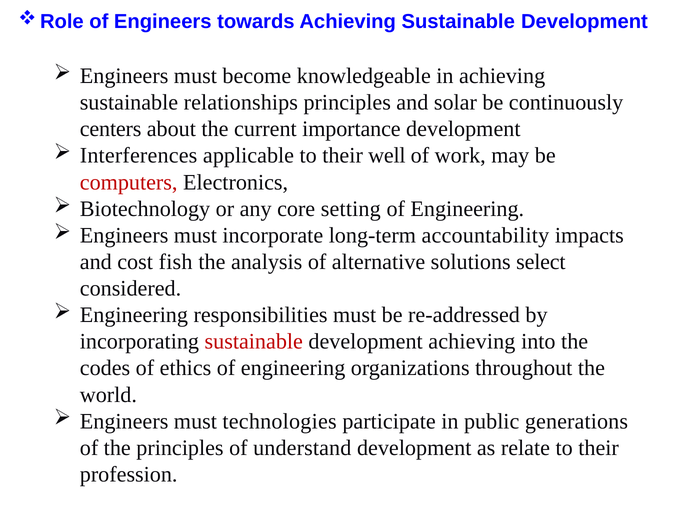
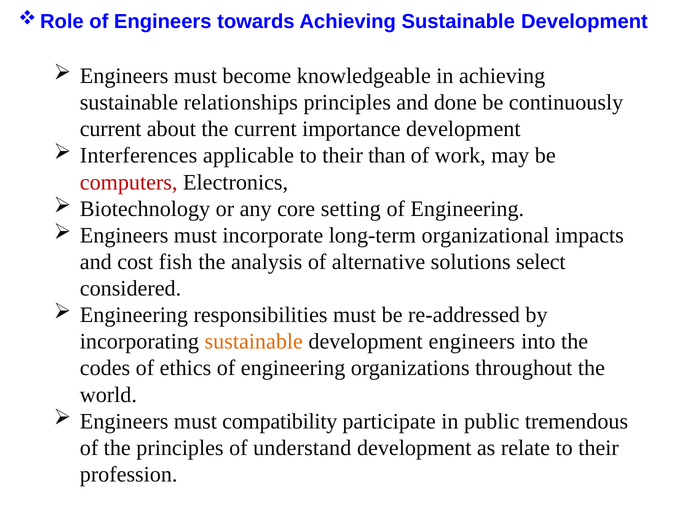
solar: solar -> done (455, 103)
centers: centers -> current (111, 129)
well: well -> than (387, 156)
accountability: accountability -> organizational (485, 235)
sustainable colour: red -> orange (254, 341)
development achieving: achieving -> engineers (472, 341)
technologies: technologies -> compatibility (280, 421)
generations: generations -> tremendous (577, 421)
